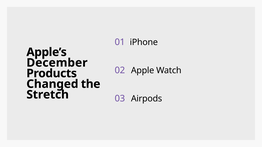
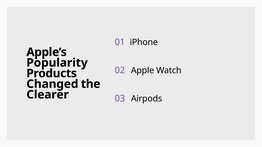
December: December -> Popularity (57, 63)
Stretch: Stretch -> Clearer (48, 95)
